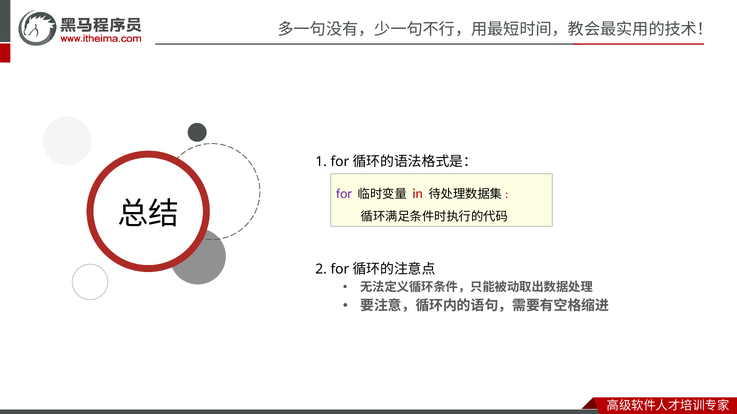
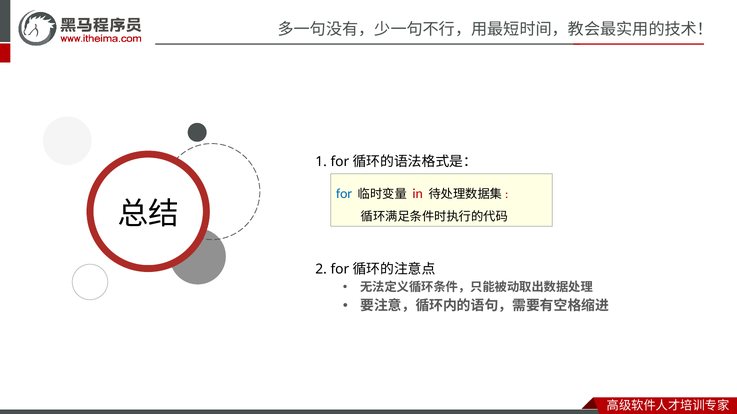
for colour: purple -> blue (344, 194)
